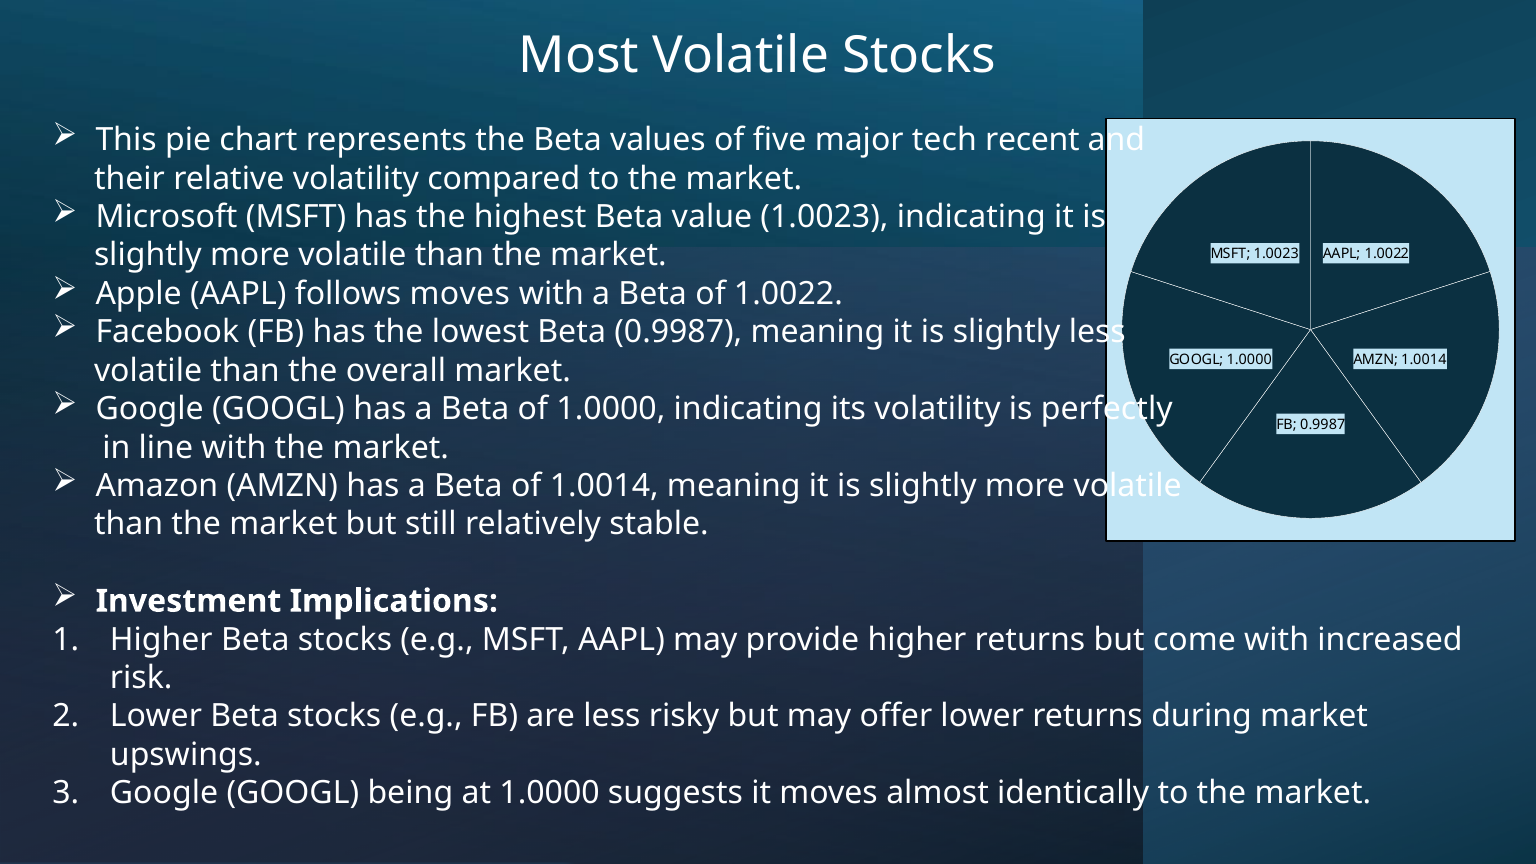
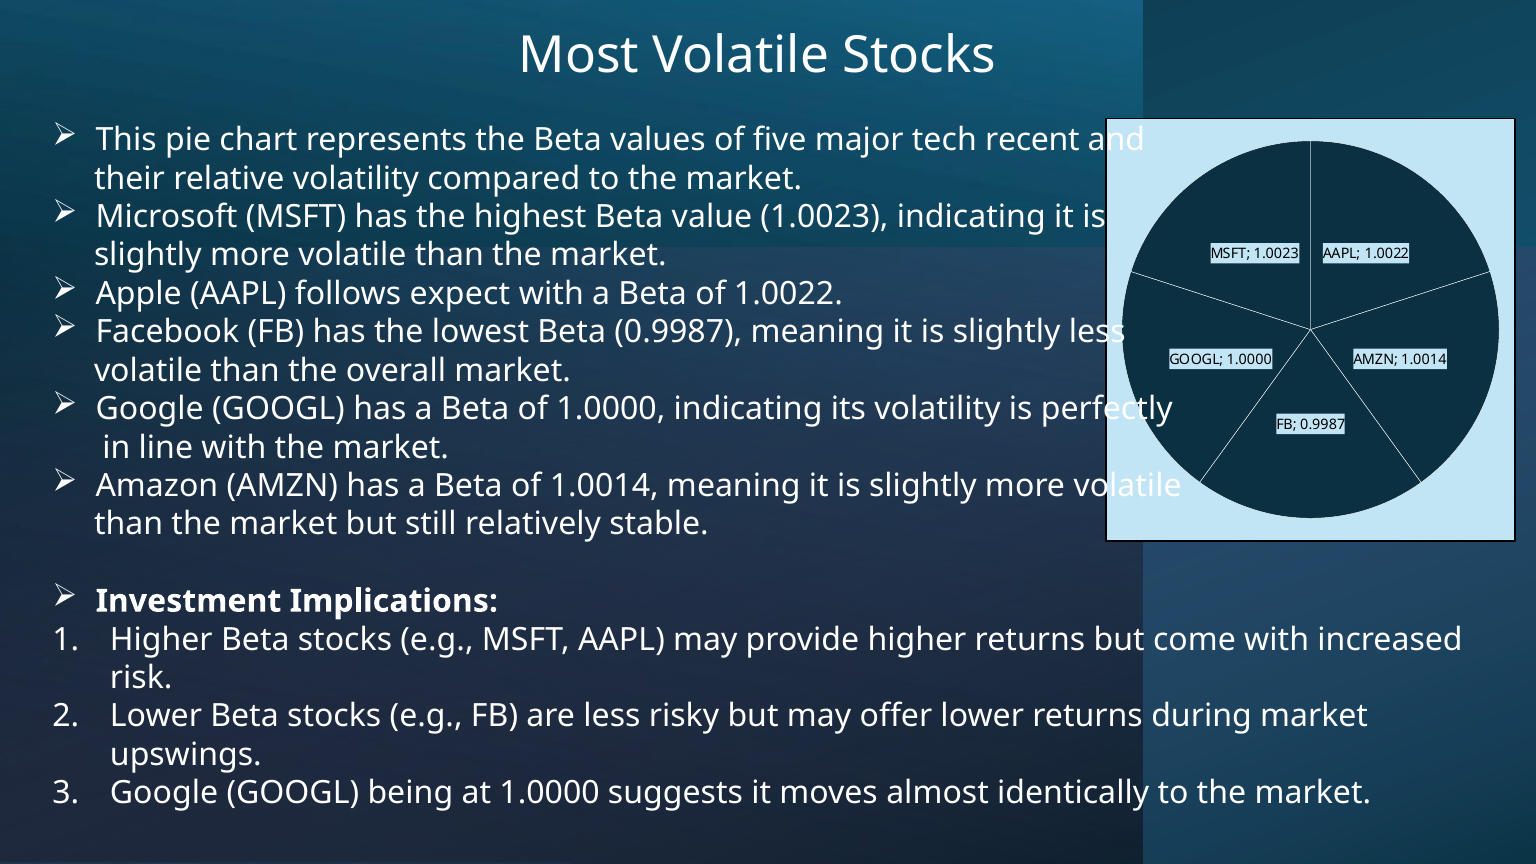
follows moves: moves -> expect (460, 294)
